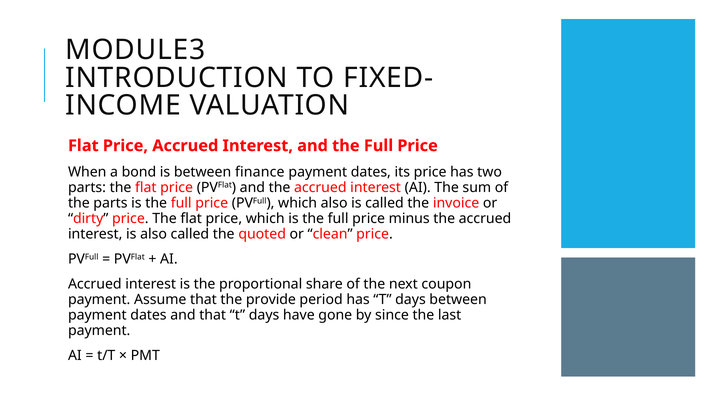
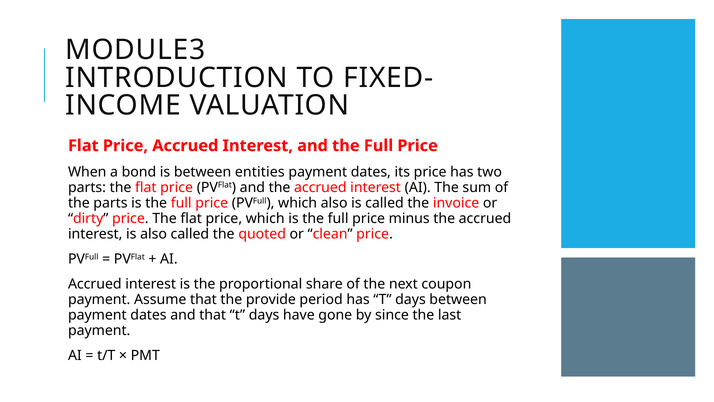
finance: finance -> entities (260, 172)
